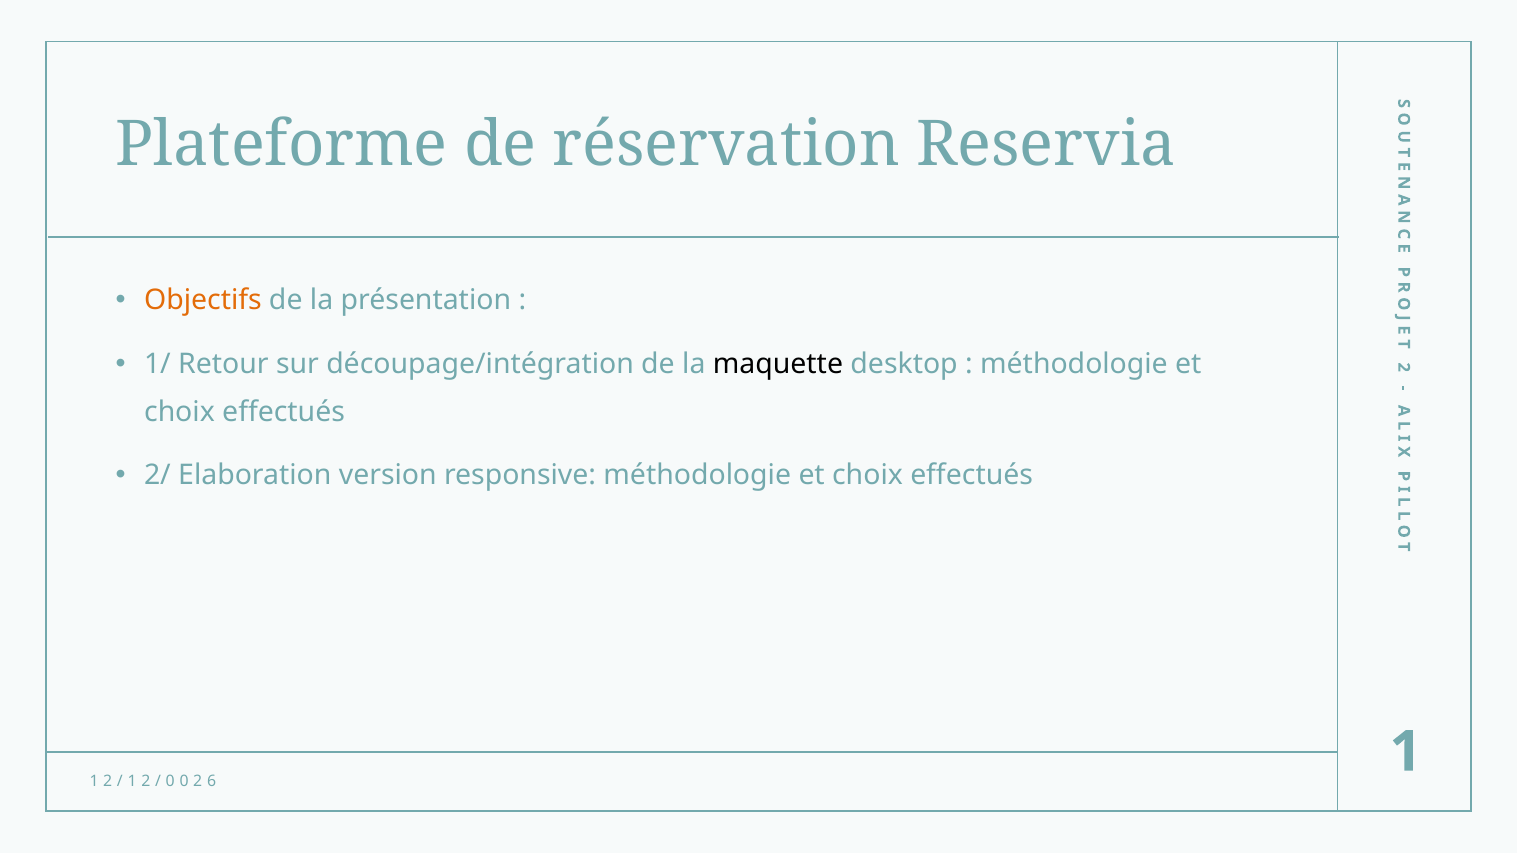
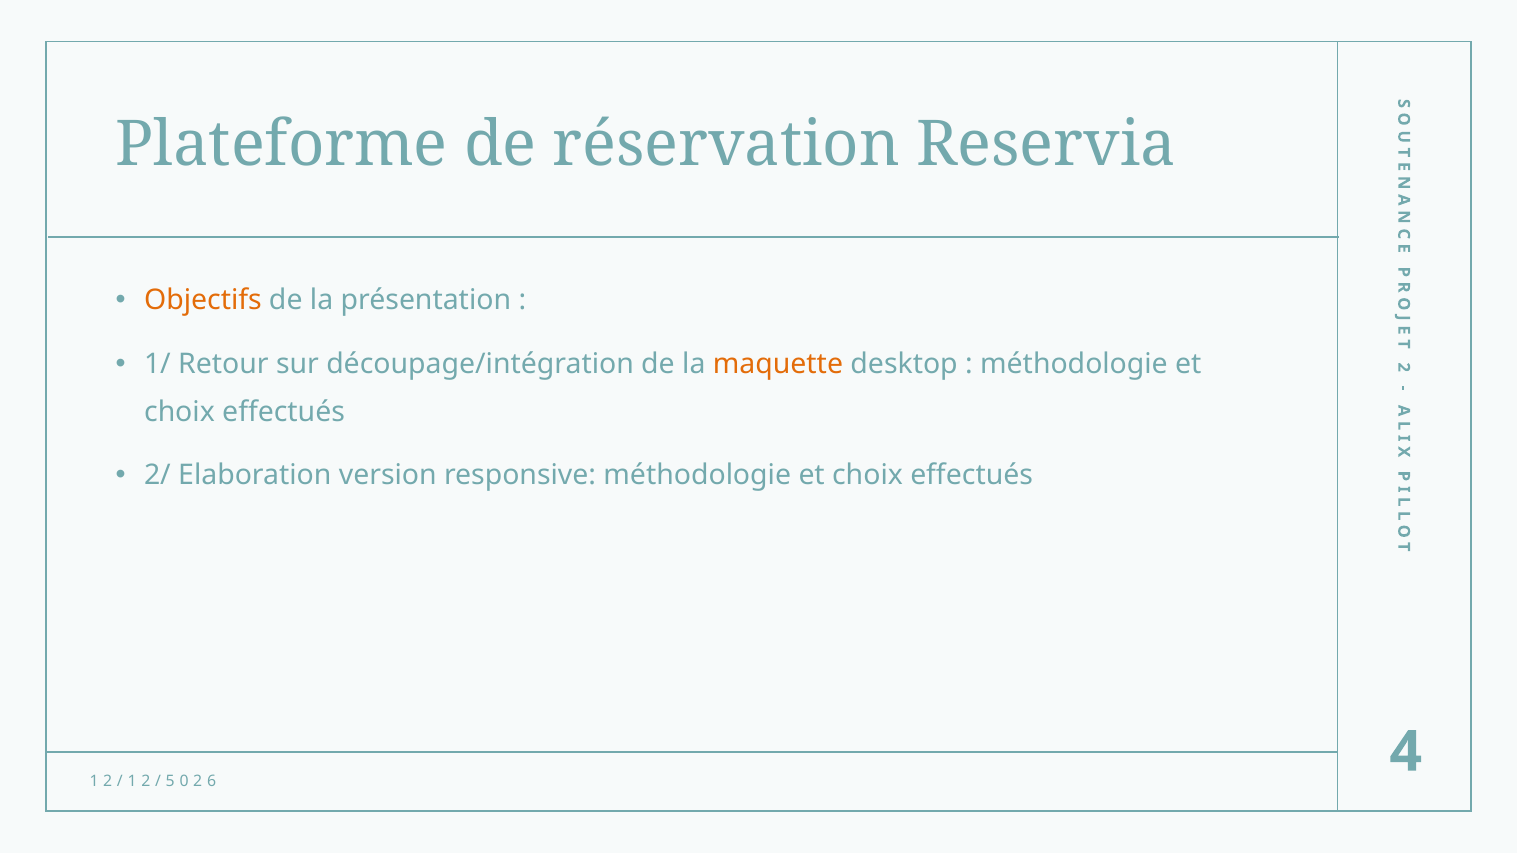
maquette colour: black -> orange (778, 364)
0: 0 -> 5 (170, 782)
1: 1 -> 4 (1406, 752)
